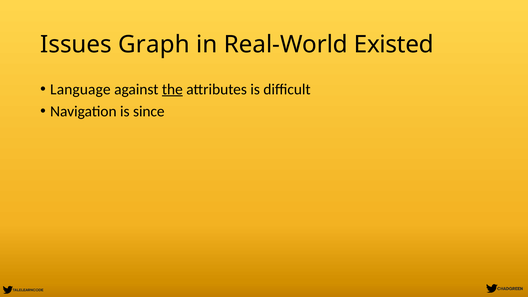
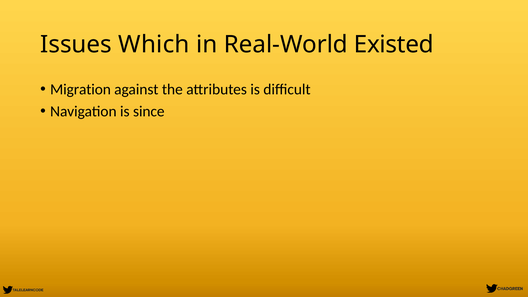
Graph: Graph -> Which (154, 44)
Language: Language -> Migration (81, 89)
the underline: present -> none (172, 89)
